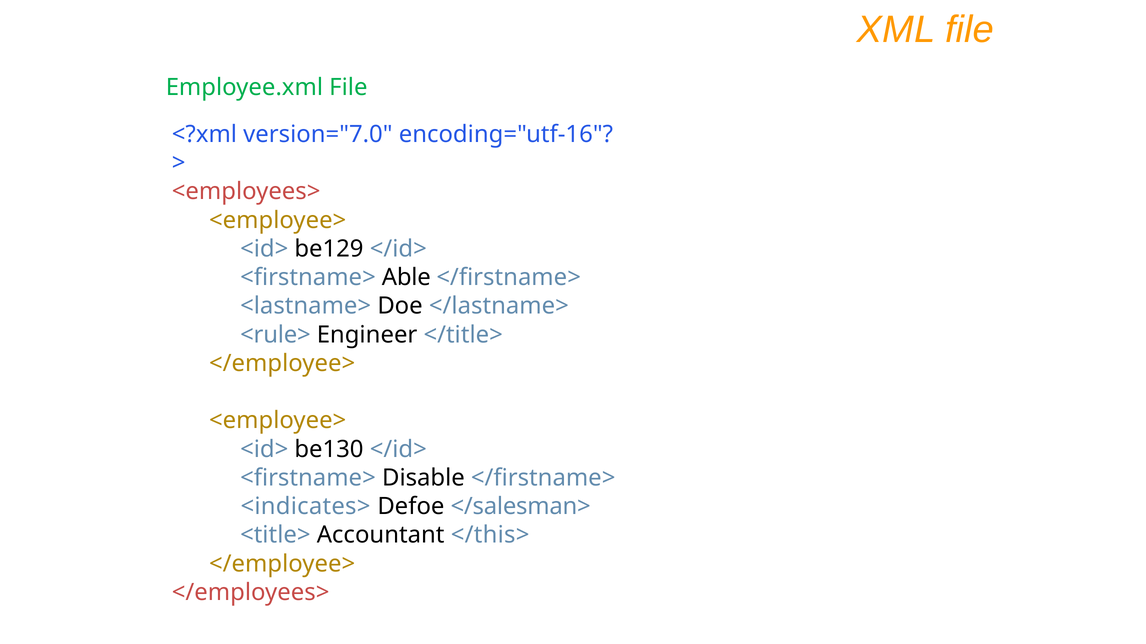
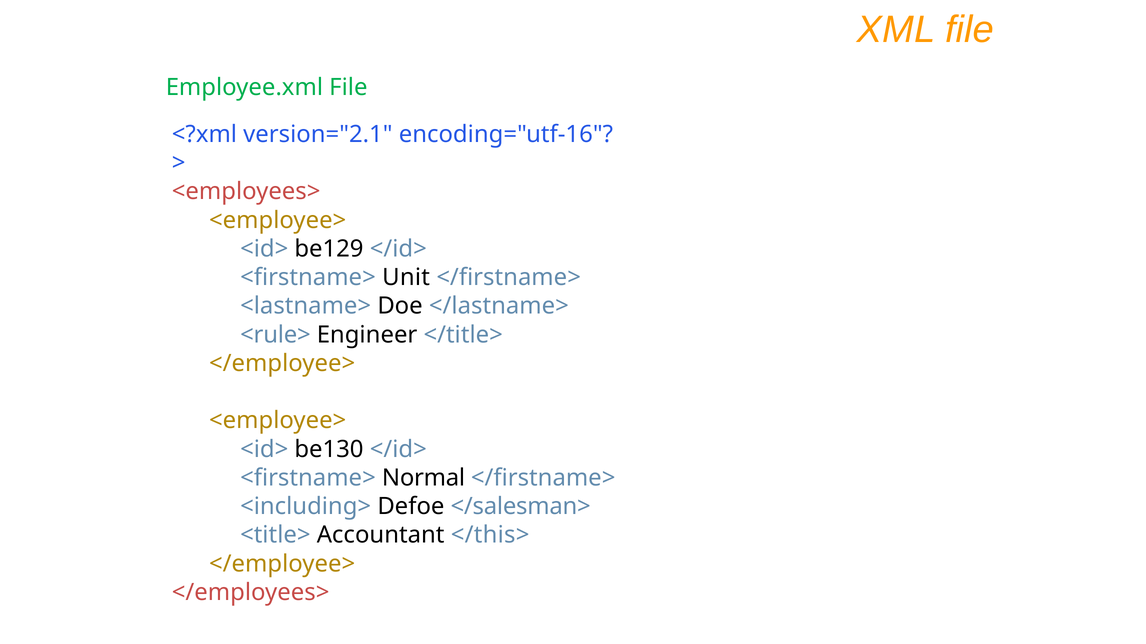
version="7.0: version="7.0 -> version="2.1 (318, 134)
Able: Able -> Unit (406, 278)
Disable: Disable -> Normal (424, 478)
<indicates>: <indicates> -> <including> (306, 507)
